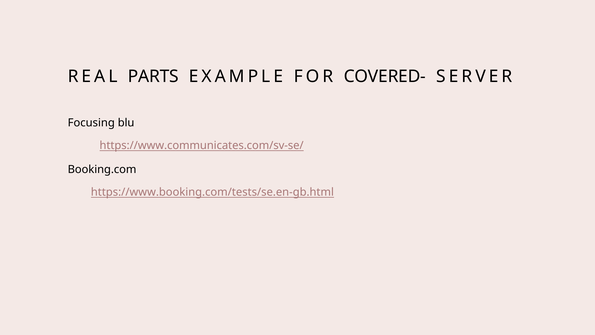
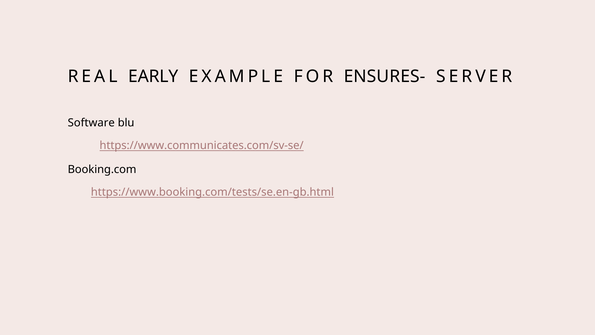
PARTS: PARTS -> EARLY (153, 76)
COVERED-: COVERED- -> ENSURES- (385, 76)
Focusing: Focusing -> Software (91, 123)
